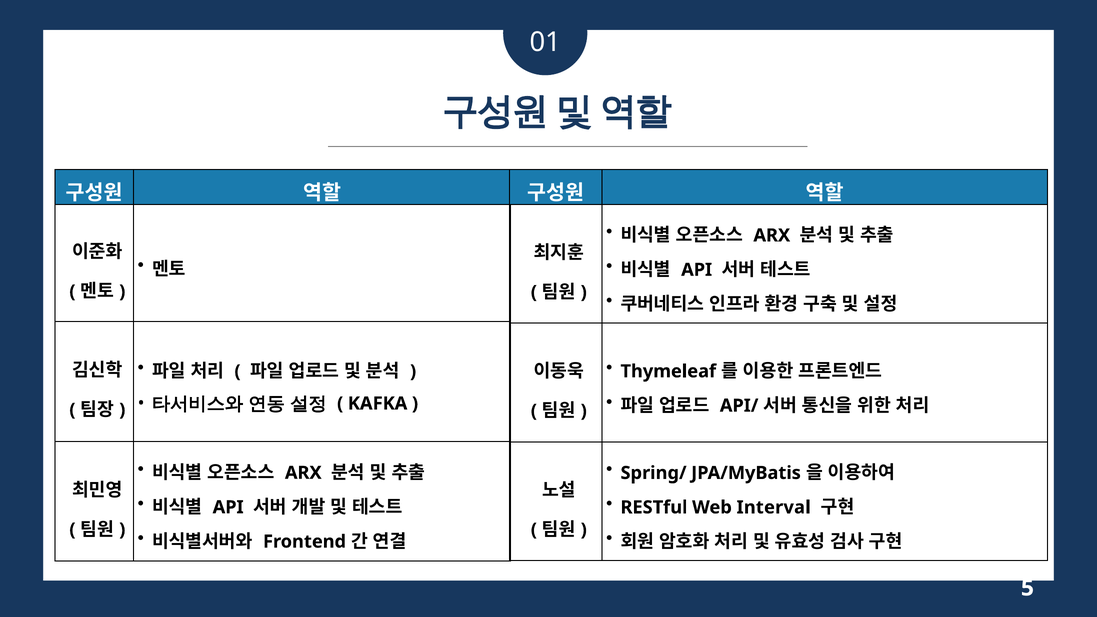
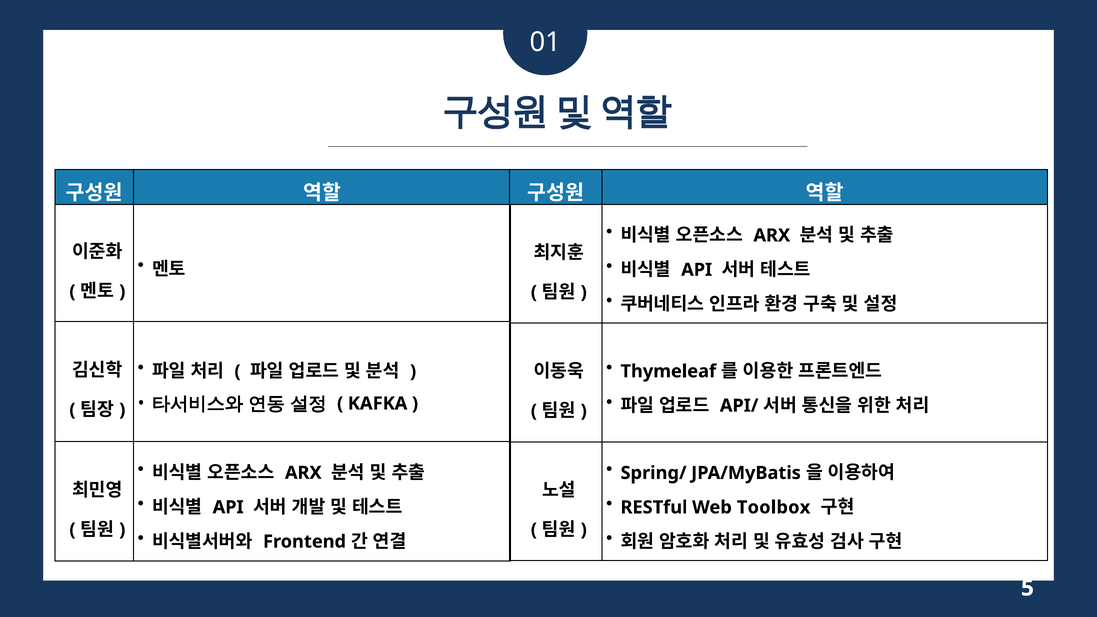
Interval: Interval -> Toolbox (774, 507)
